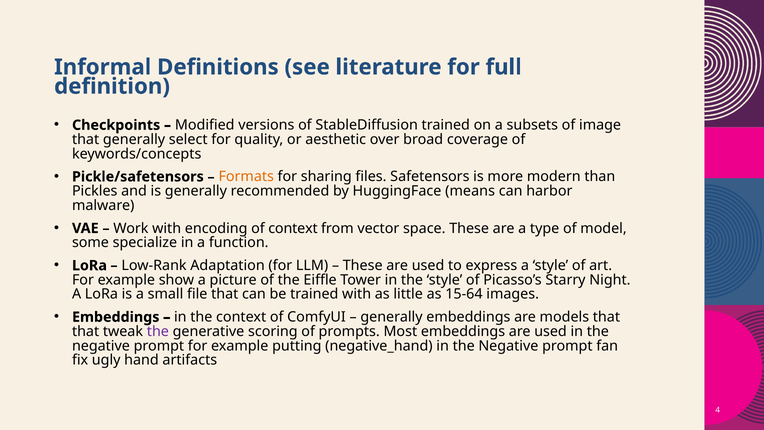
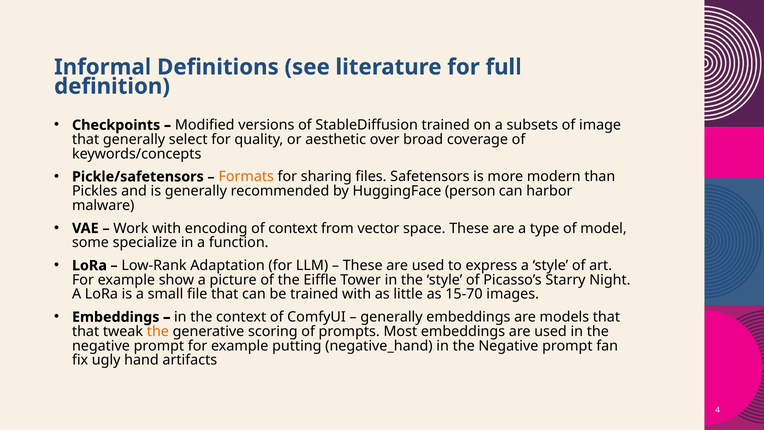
means: means -> person (470, 191)
15-64: 15-64 -> 15-70 (464, 294)
the colour: purple -> orange (158, 331)
